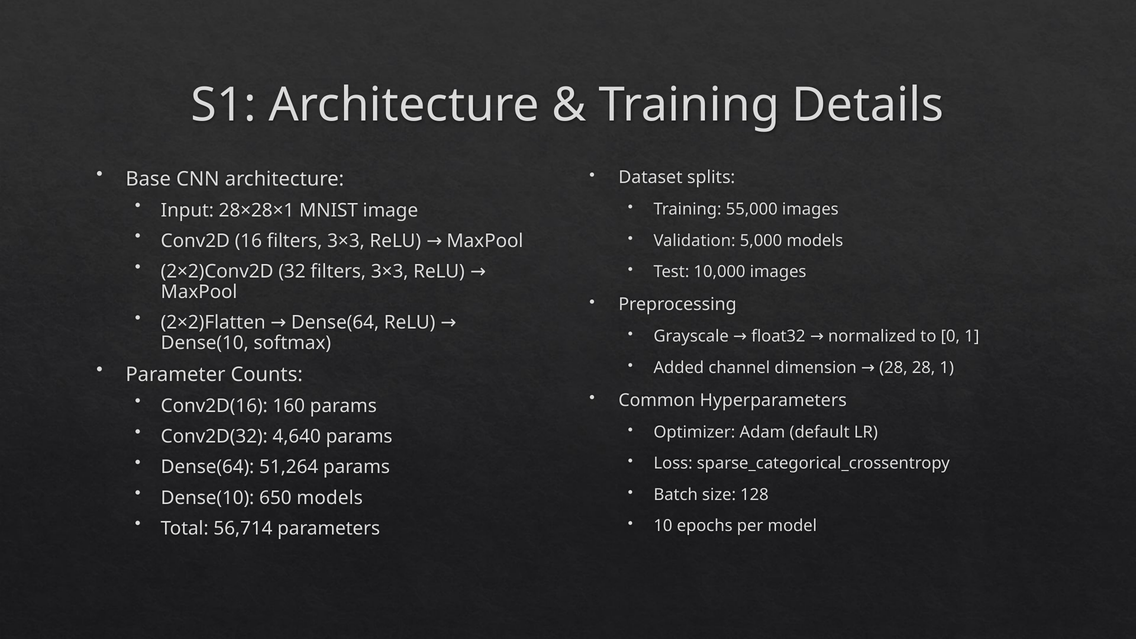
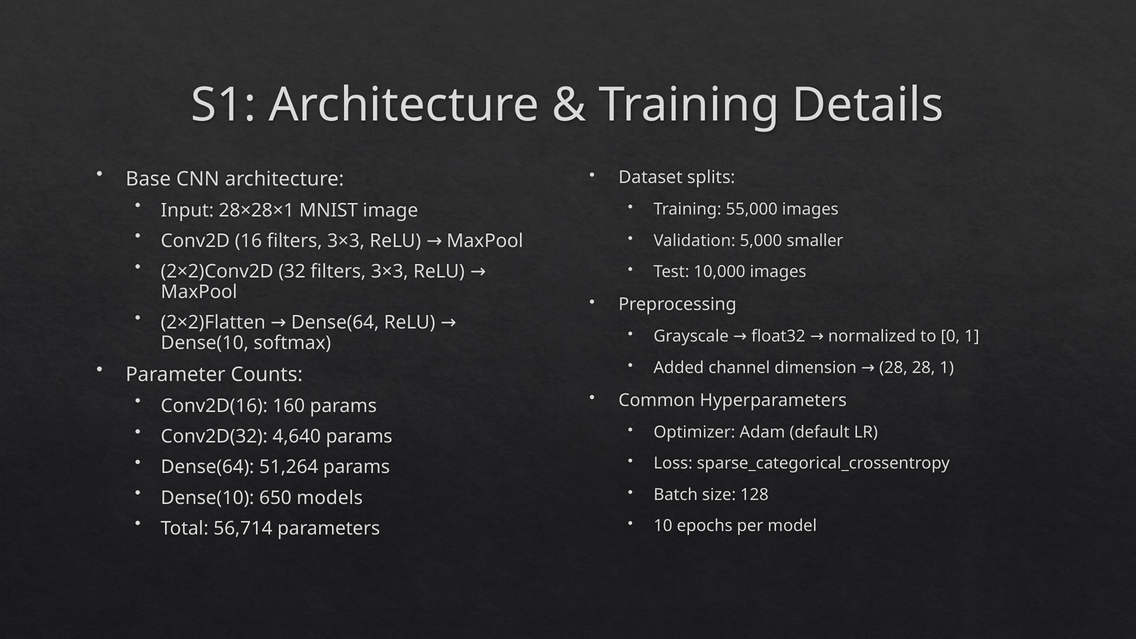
5,000 models: models -> smaller (815, 241)
